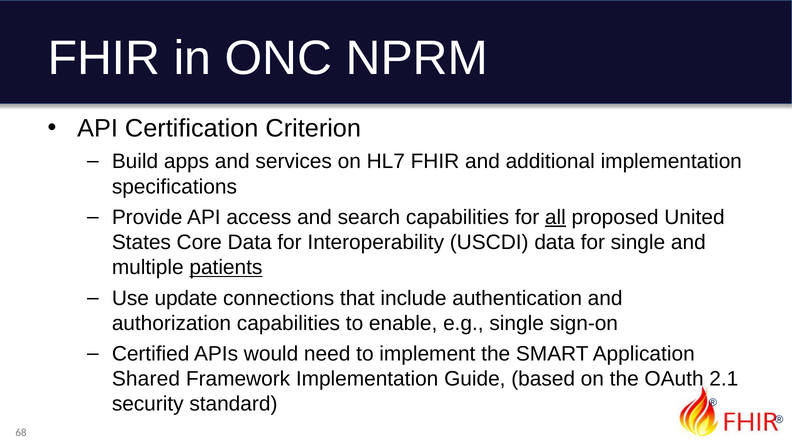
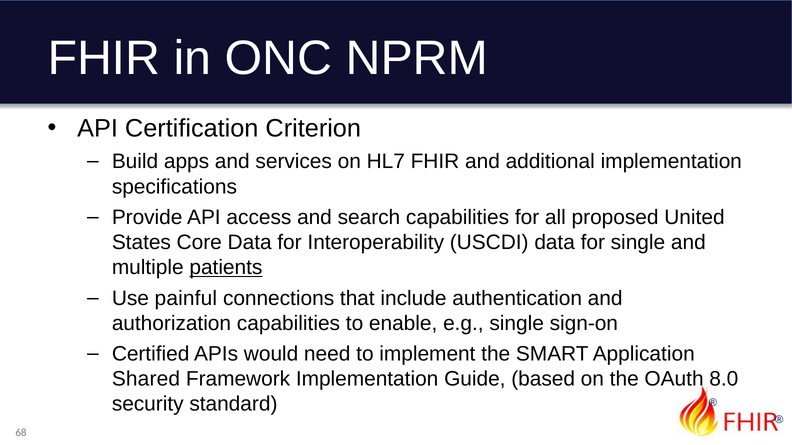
all underline: present -> none (555, 218)
update: update -> painful (186, 299)
2.1: 2.1 -> 8.0 (724, 379)
